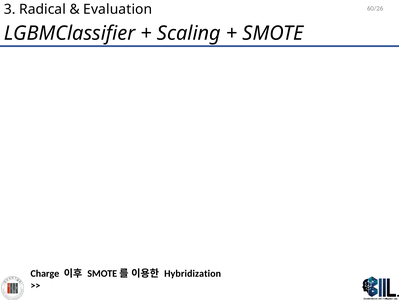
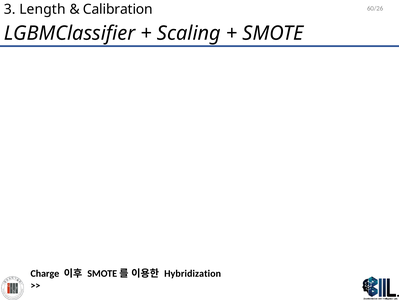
Radical: Radical -> Length (42, 9)
Evaluation: Evaluation -> Calibration (118, 9)
